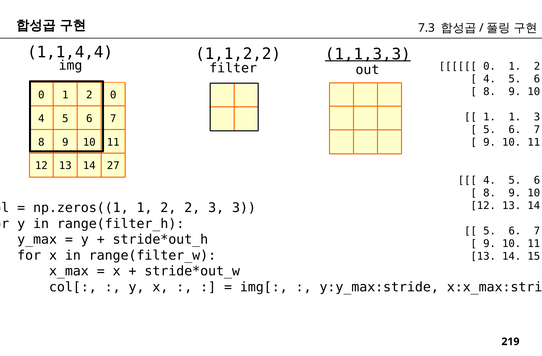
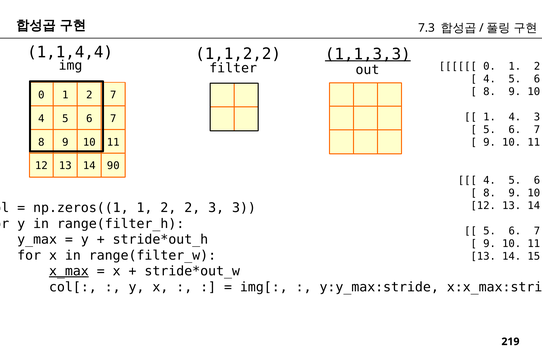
2 0: 0 -> 7 (113, 95)
1 1: 1 -> 4 (515, 117)
27: 27 -> 90 (113, 166)
x_max underline: none -> present (69, 271)
